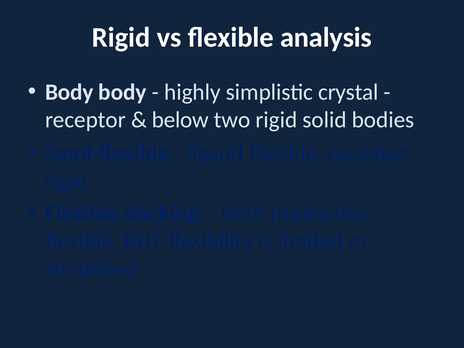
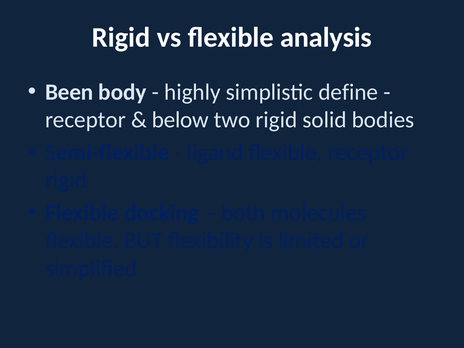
Body: Body -> Been (69, 92)
crystal: crystal -> define (348, 92)
